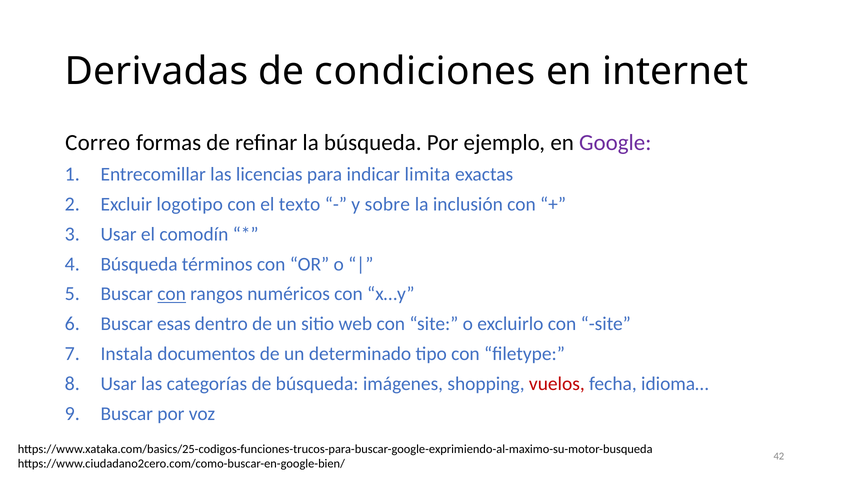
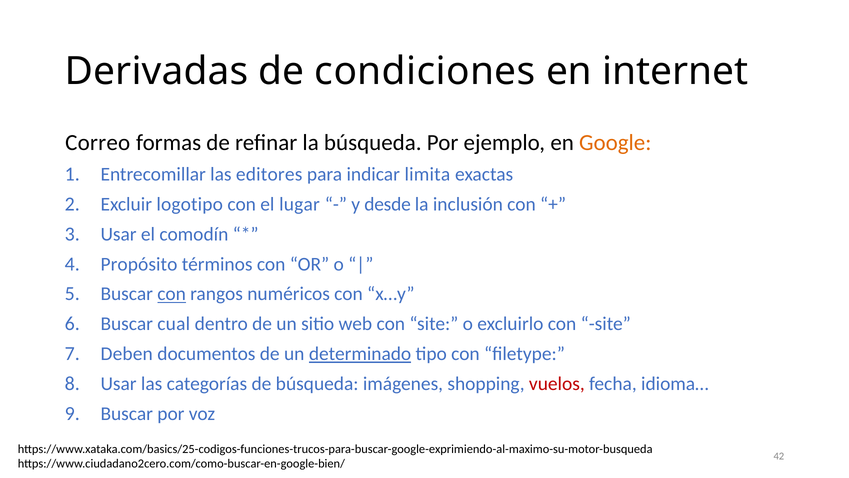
Google colour: purple -> orange (615, 143)
licencias: licencias -> editores (269, 174)
texto: texto -> lugar (299, 204)
sobre: sobre -> desde (388, 204)
Búsqueda: Búsqueda -> Propósito (139, 264)
esas: esas -> cual (174, 324)
Instala: Instala -> Deben (127, 353)
determinado underline: none -> present (360, 353)
